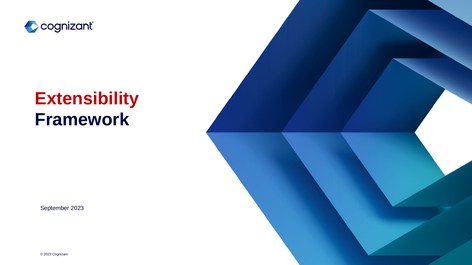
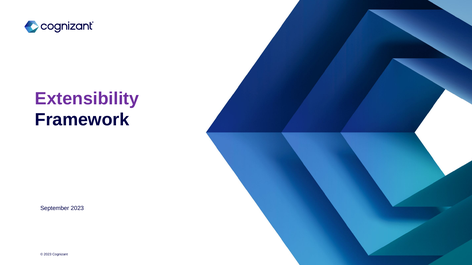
Extensibility colour: red -> purple (87, 99)
